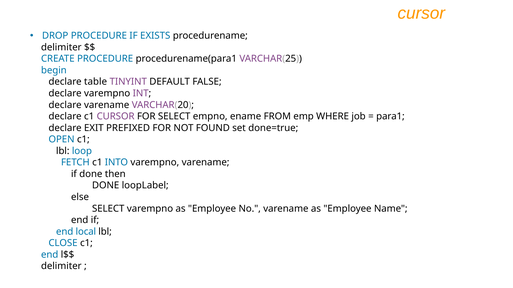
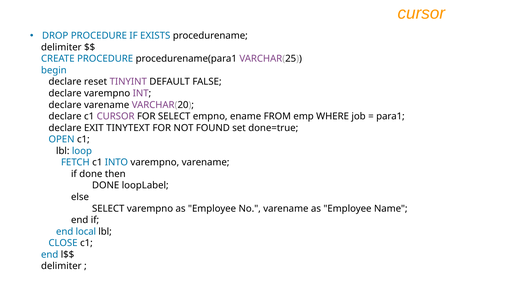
table: table -> reset (96, 82)
PREFIXED: PREFIXED -> TINYTEXT (128, 128)
